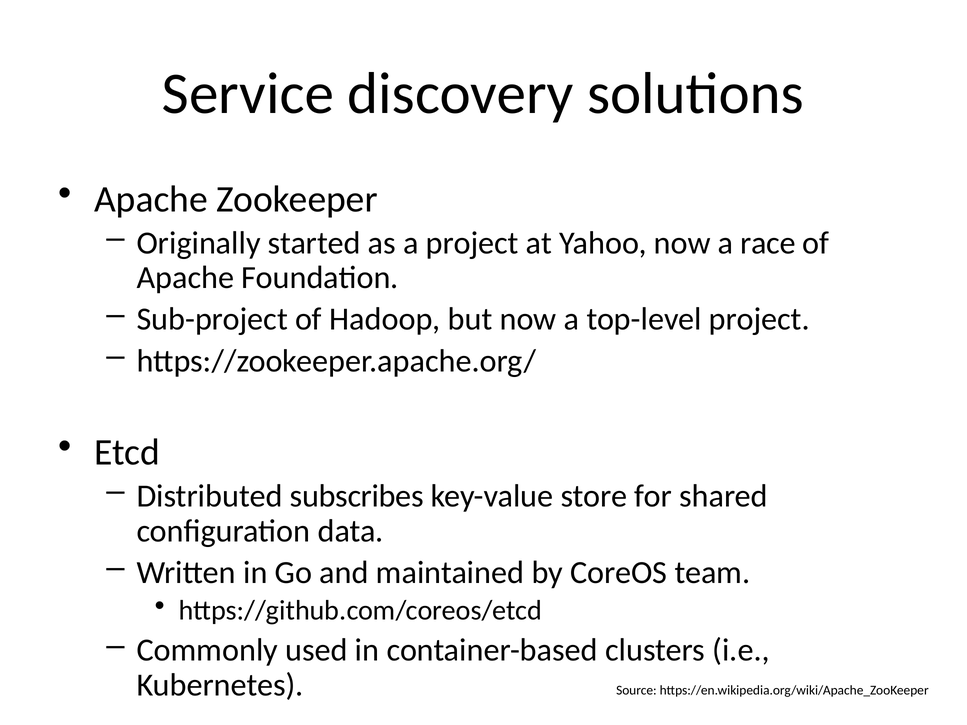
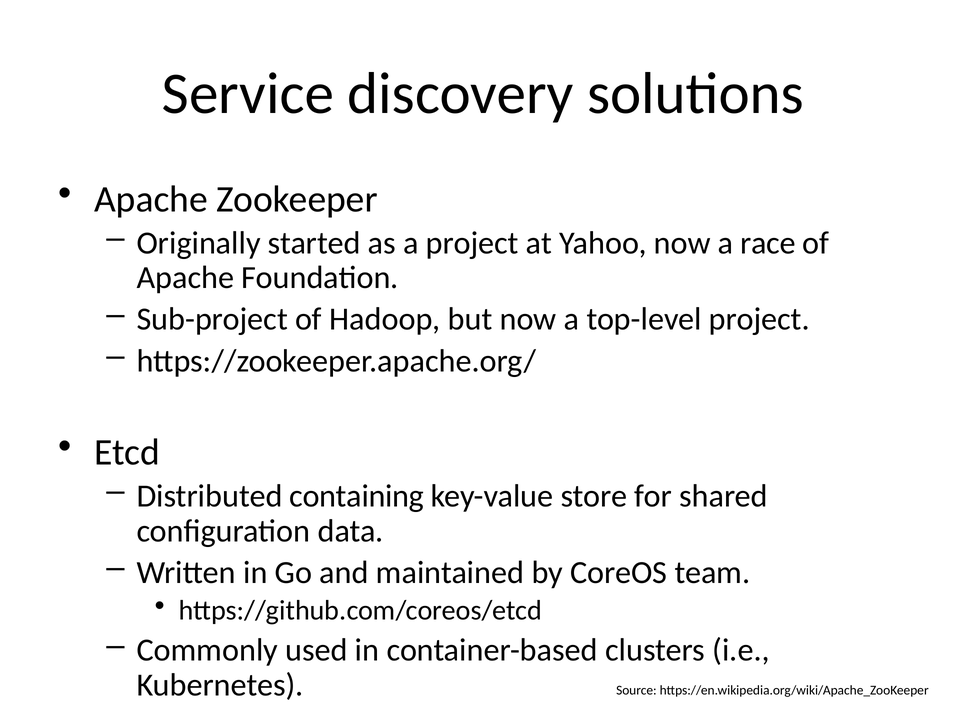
subscribes: subscribes -> containing (357, 496)
